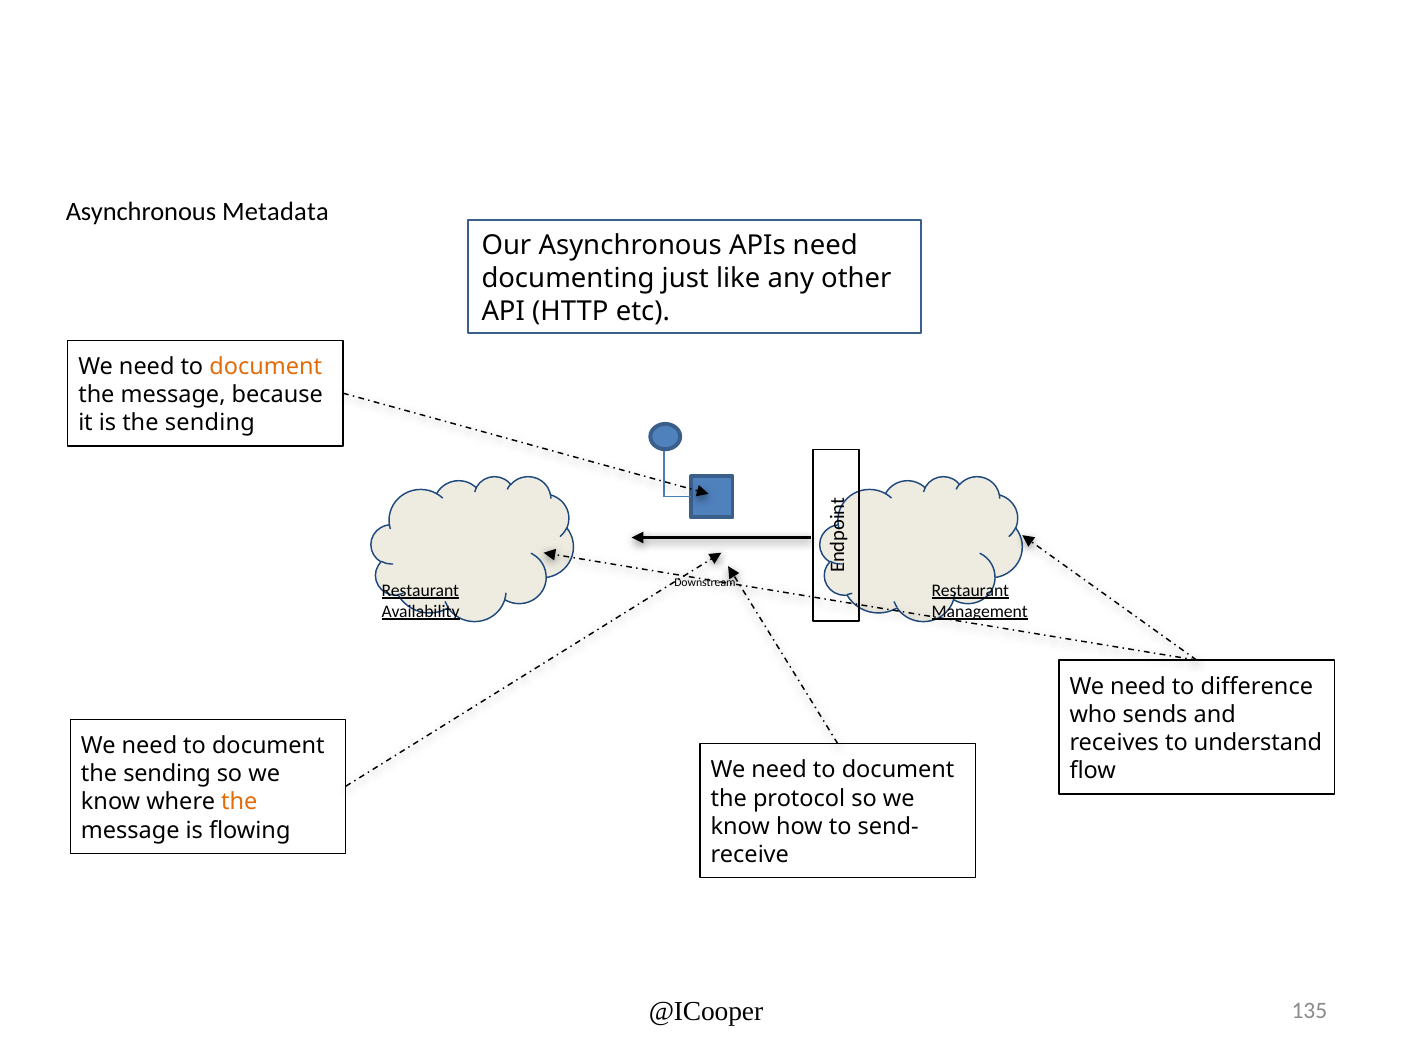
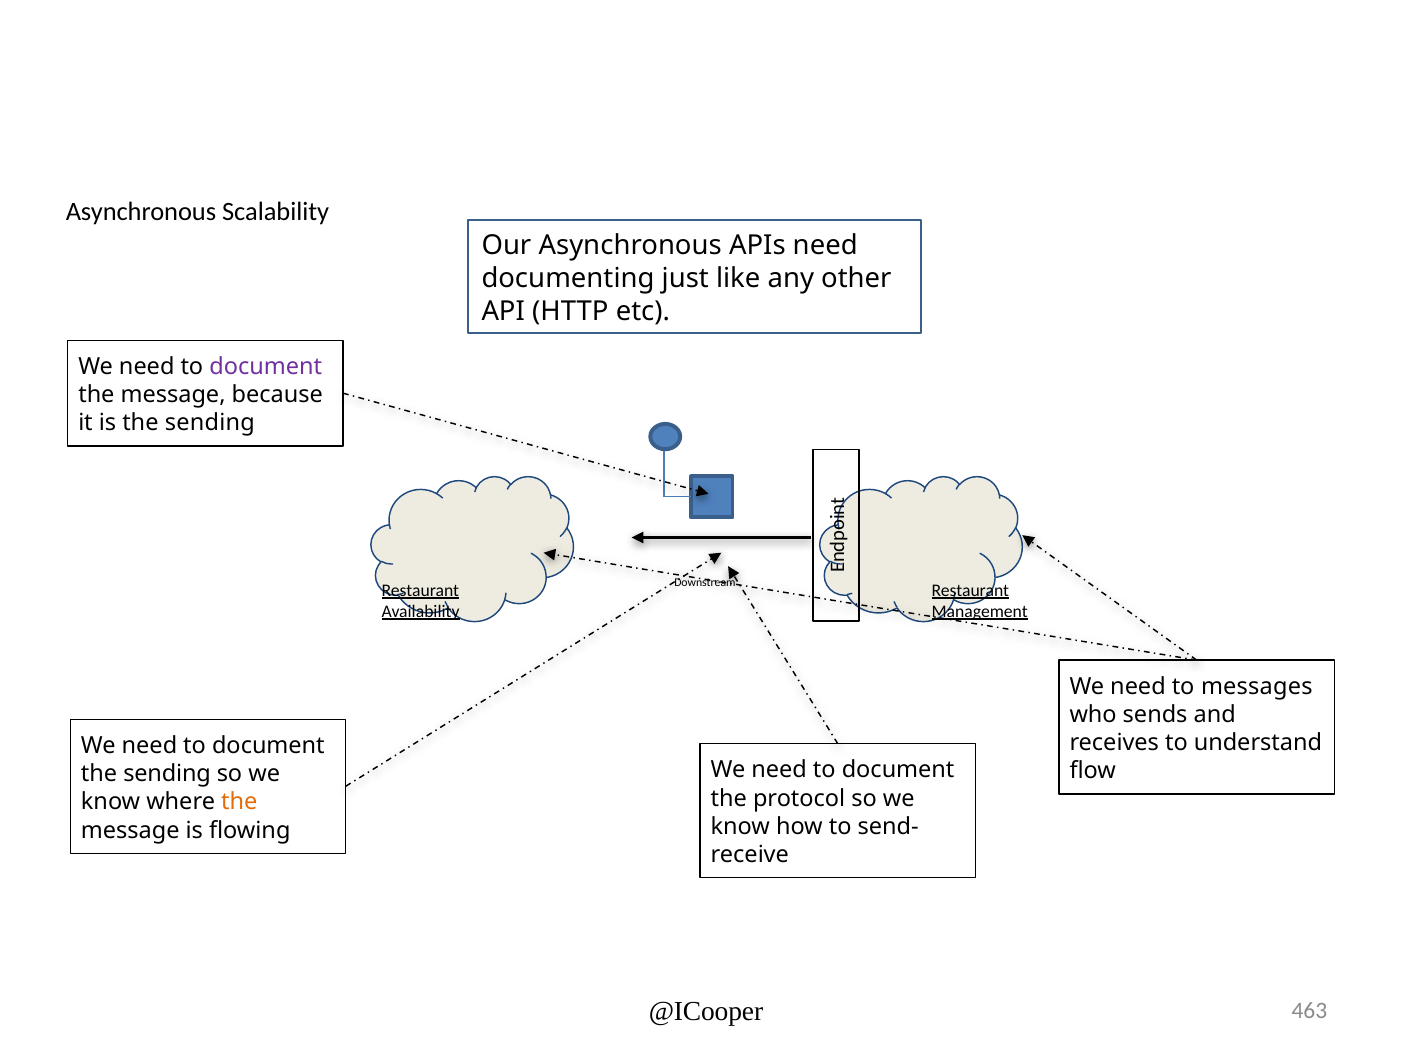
Metadata: Metadata -> Scalability (276, 212)
document colour: orange -> purple (266, 367)
difference: difference -> messages (1257, 686)
135: 135 -> 463 (1309, 1011)
